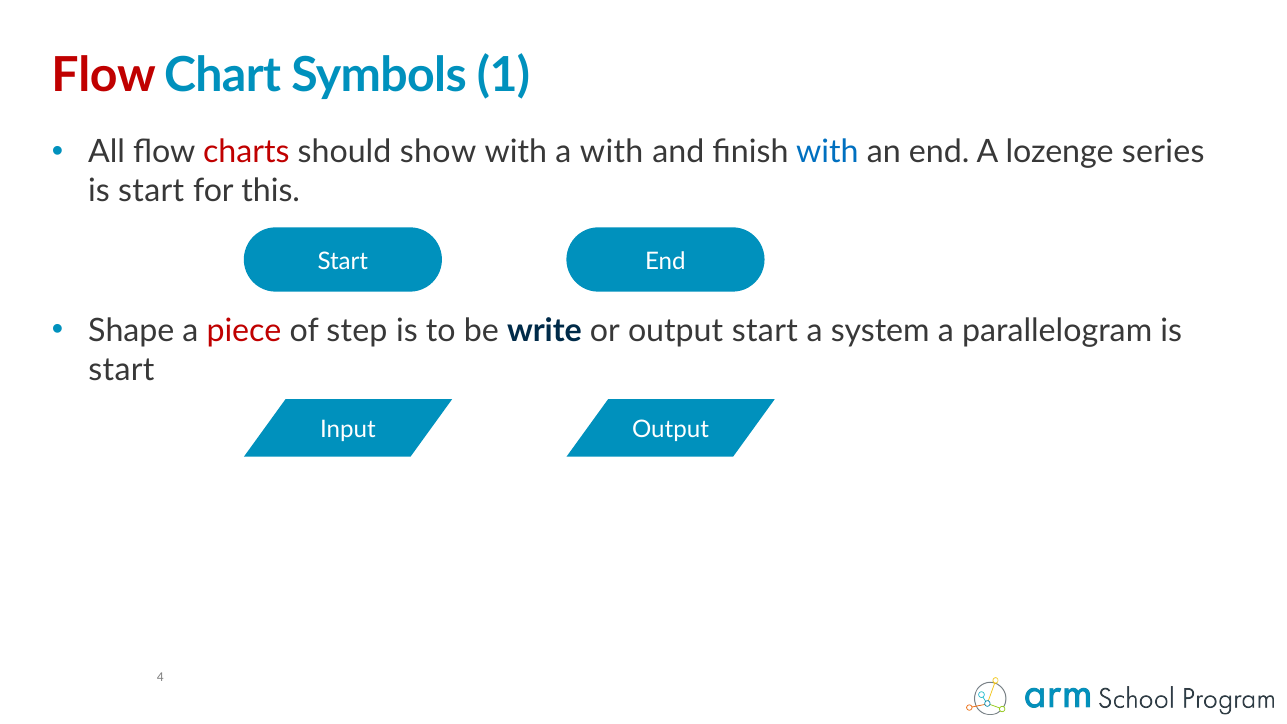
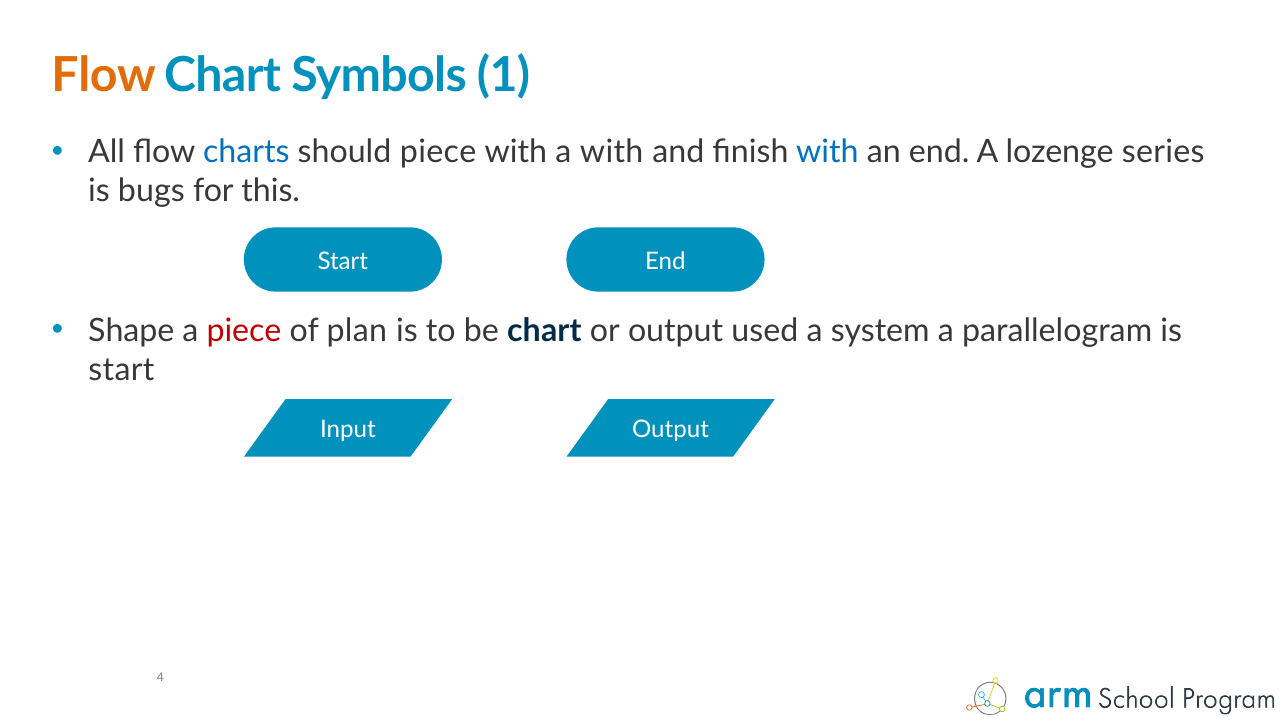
Flow colour: red -> orange (104, 76)
charts colour: red -> blue (246, 152)
should show: show -> piece (438, 152)
start: start -> bugs (151, 191)
step: step -> plan (357, 331)
be write: write -> chart (544, 331)
output start: start -> used (765, 331)
